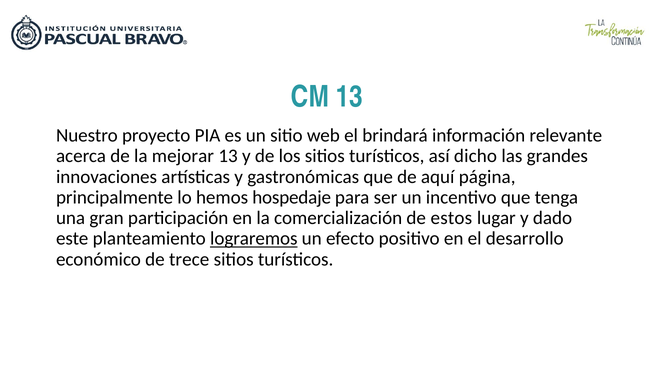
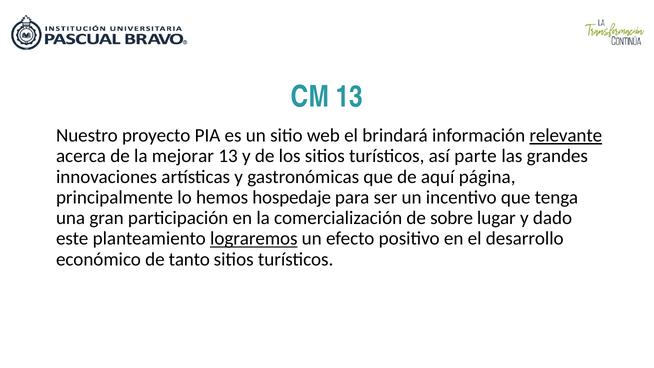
relevante underline: none -> present (566, 136)
dicho: dicho -> parte (475, 156)
estos: estos -> sobre (452, 218)
trece: trece -> tanto (189, 259)
